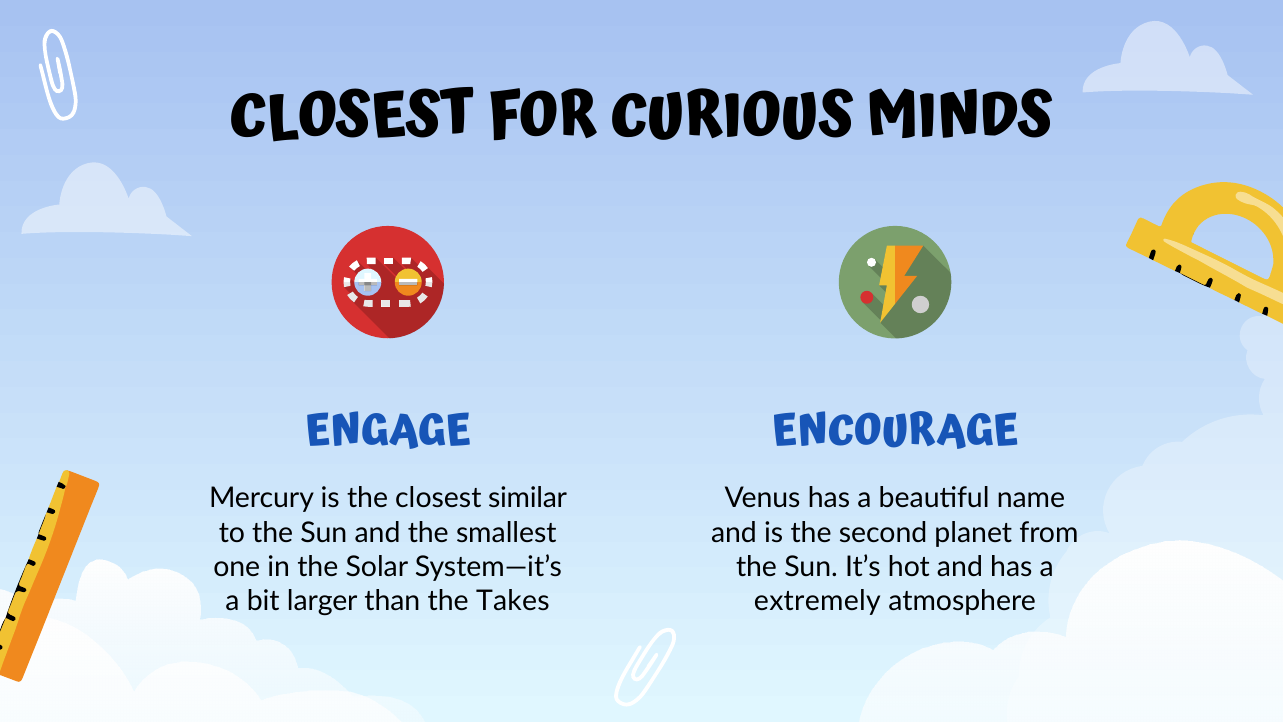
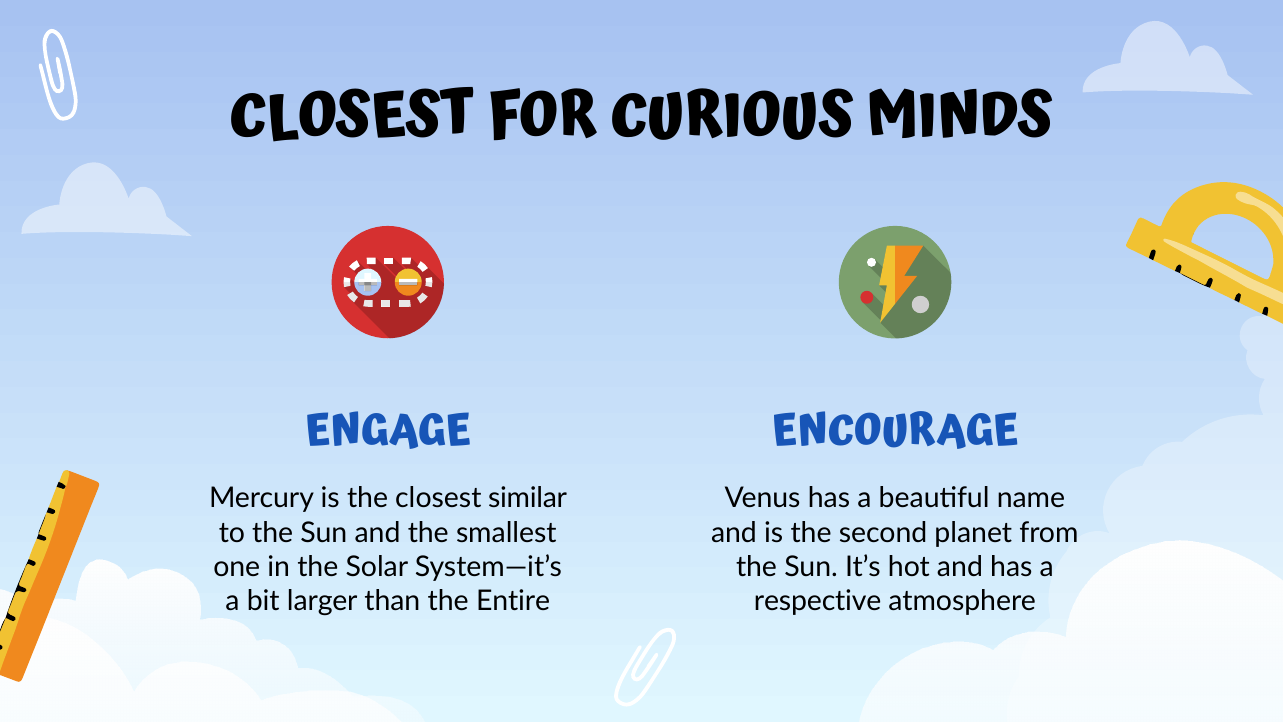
Takes: Takes -> Entire (513, 601)
extremely: extremely -> respective (818, 601)
